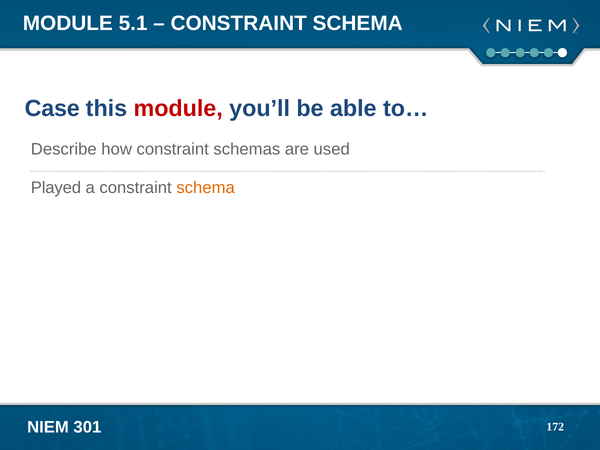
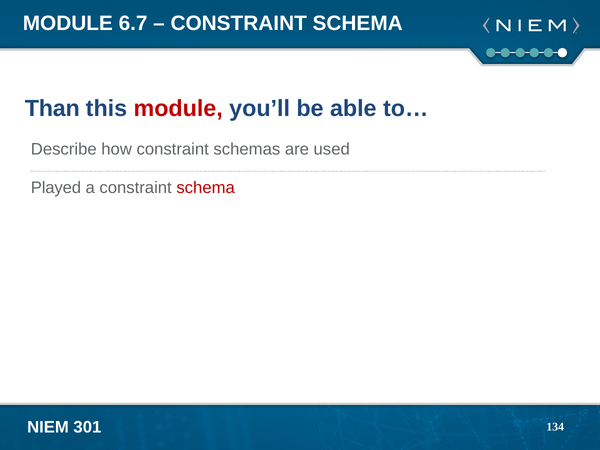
5.1: 5.1 -> 6.7 (133, 23)
Case: Case -> Than (52, 109)
schema colour: orange -> red (206, 188)
172: 172 -> 134 (555, 427)
